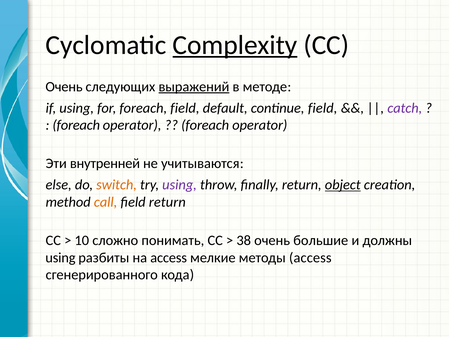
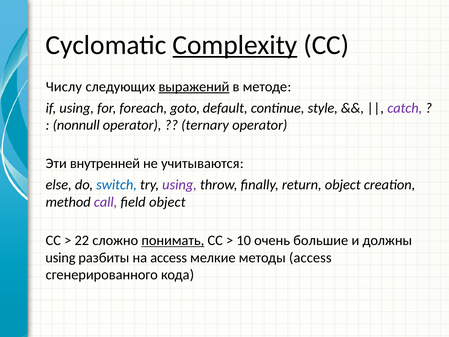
Очень: Очень -> Числу (64, 87)
foreach field: field -> goto (185, 108)
continue field: field -> style (323, 108)
foreach: foreach -> nonnull (76, 125)
foreach: foreach -> ternary (205, 125)
switch colour: orange -> blue (117, 185)
object underline: present -> none (343, 185)
call colour: orange -> purple (106, 202)
field return: return -> object (167, 202)
10: 10 -> 22 (82, 240)
понимать underline: none -> present (173, 240)
38: 38 -> 10 (244, 240)
